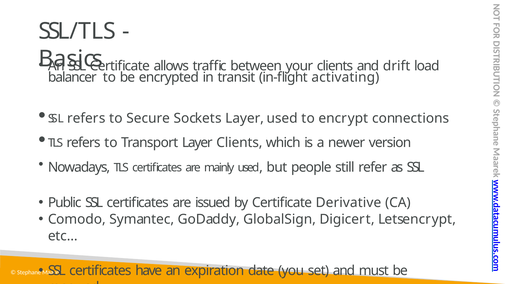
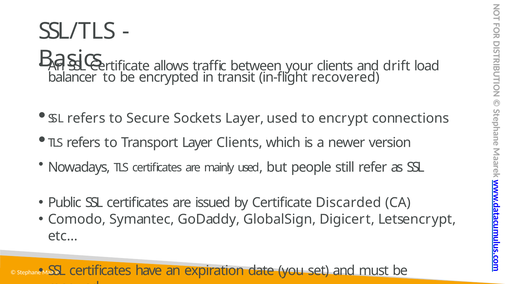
activating: activating -> recovered (345, 77)
Derivative: Derivative -> Discarded (348, 203)
